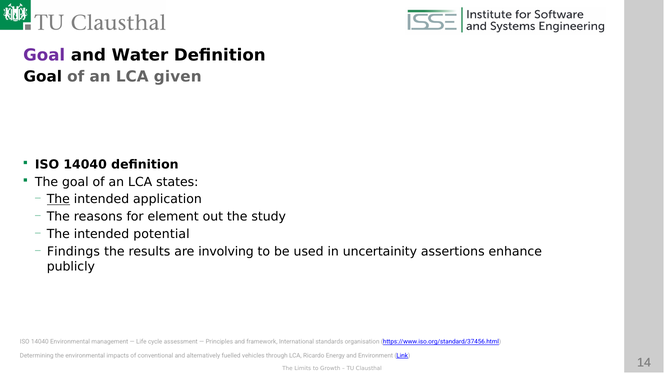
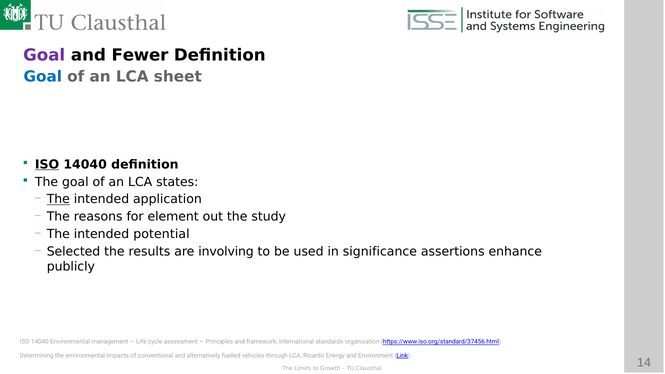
Water: Water -> Fewer (140, 55)
Goal colour: black -> blue (43, 77)
given: given -> sheet (178, 77)
ISO underline: none -> present (47, 164)
Findings: Findings -> Selected (73, 252)
uncertainity: uncertainity -> significance (380, 252)
